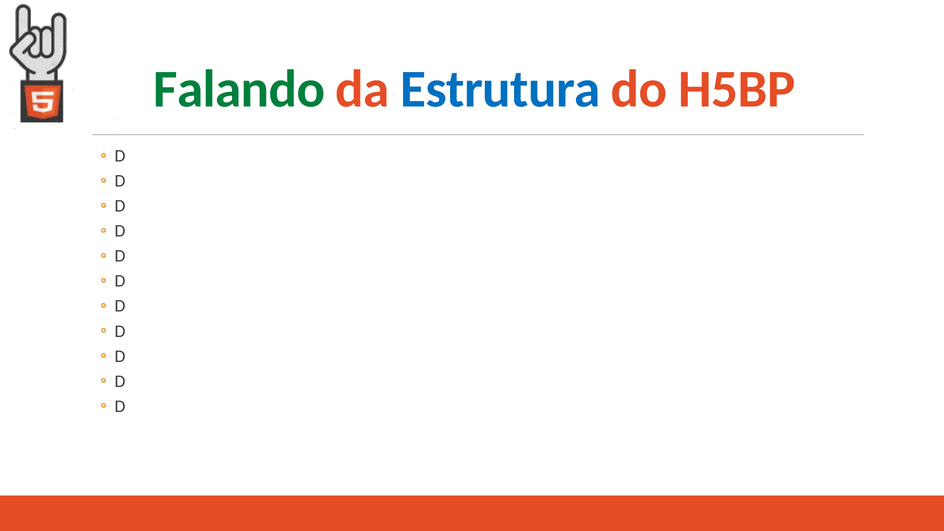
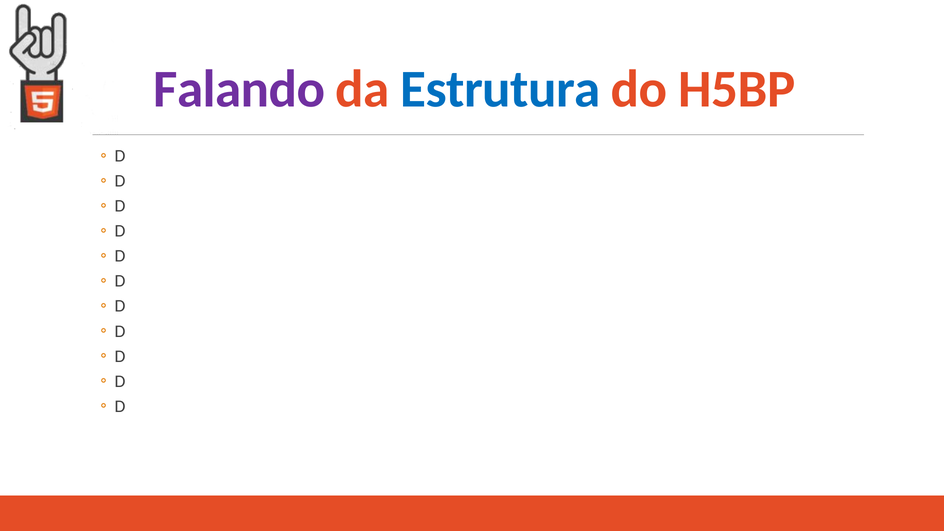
Falando colour: green -> purple (239, 89)
